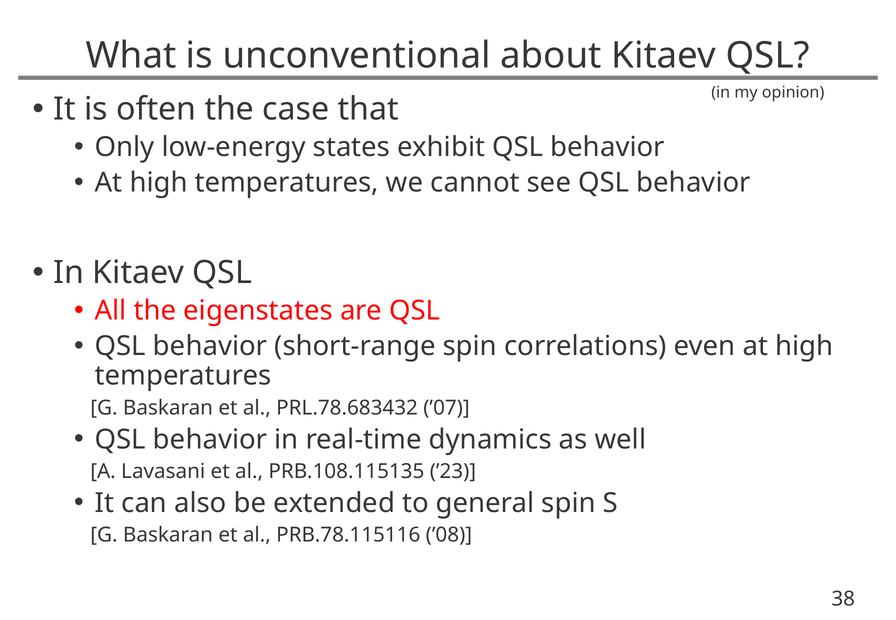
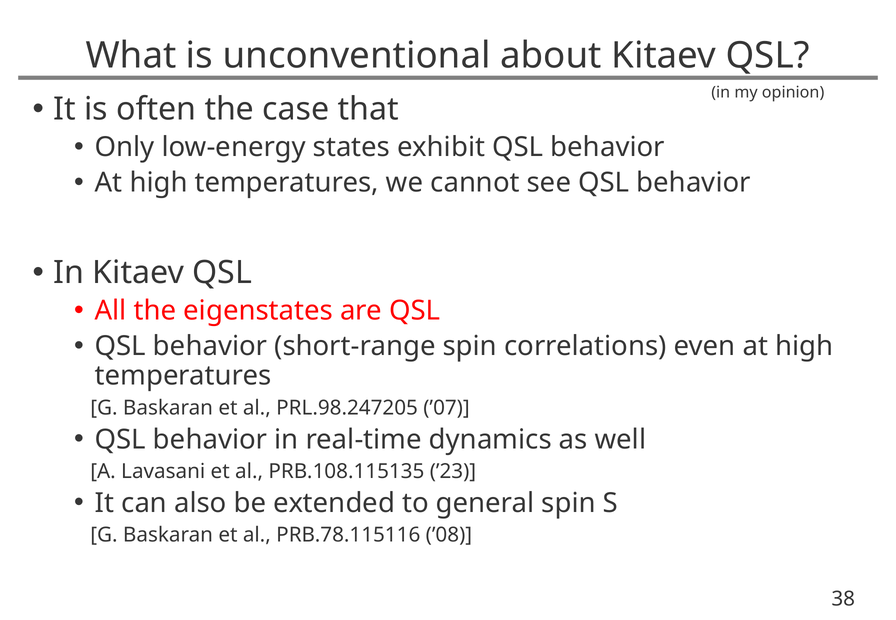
PRL.78.683432: PRL.78.683432 -> PRL.98.247205 (347, 408)
